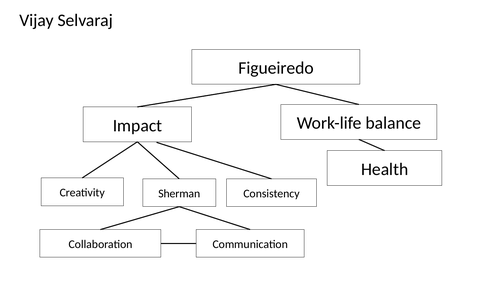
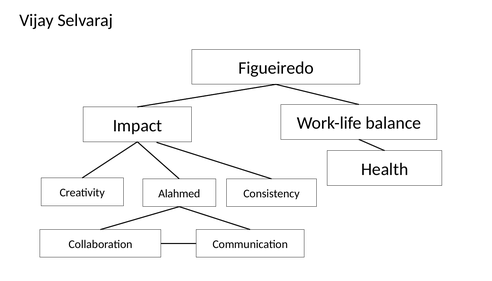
Sherman: Sherman -> Alahmed (179, 194)
